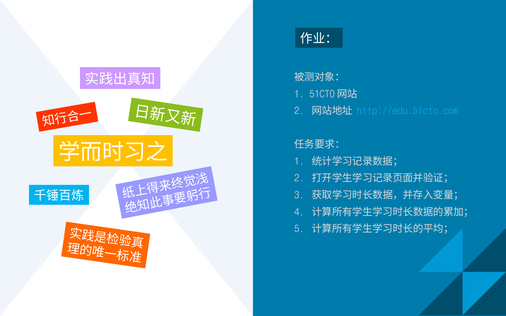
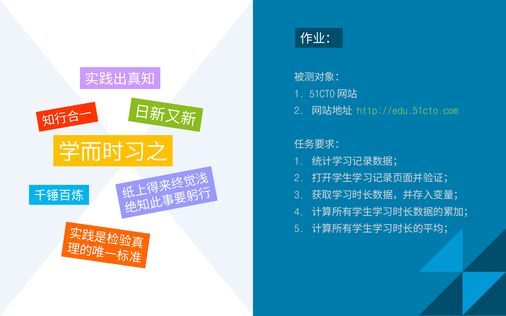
http://edu.51cto.com colour: light blue -> light green (408, 111)
